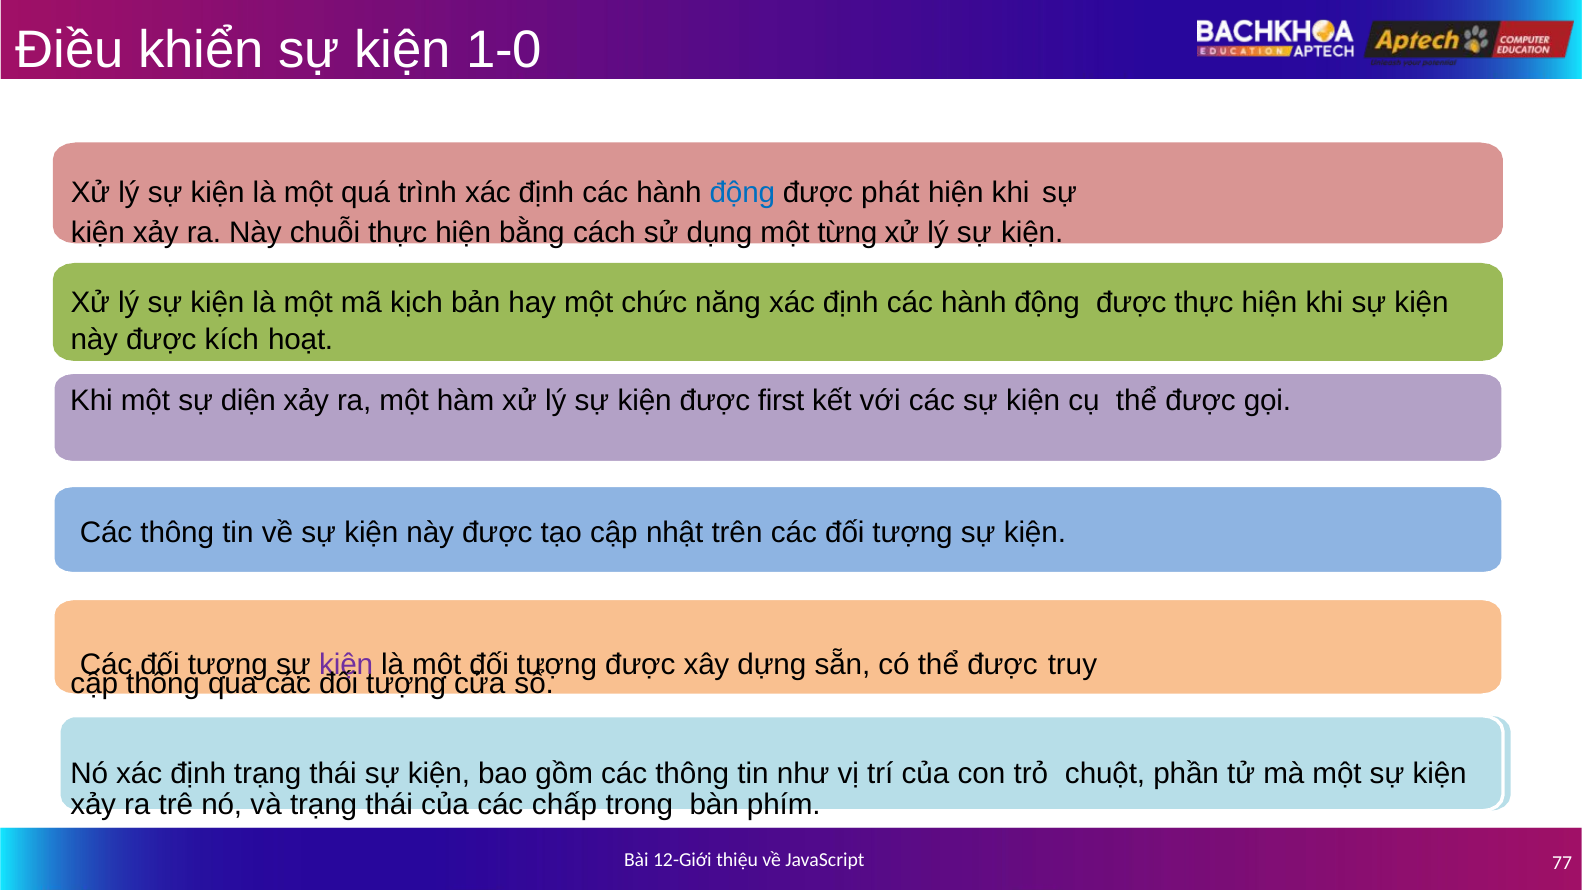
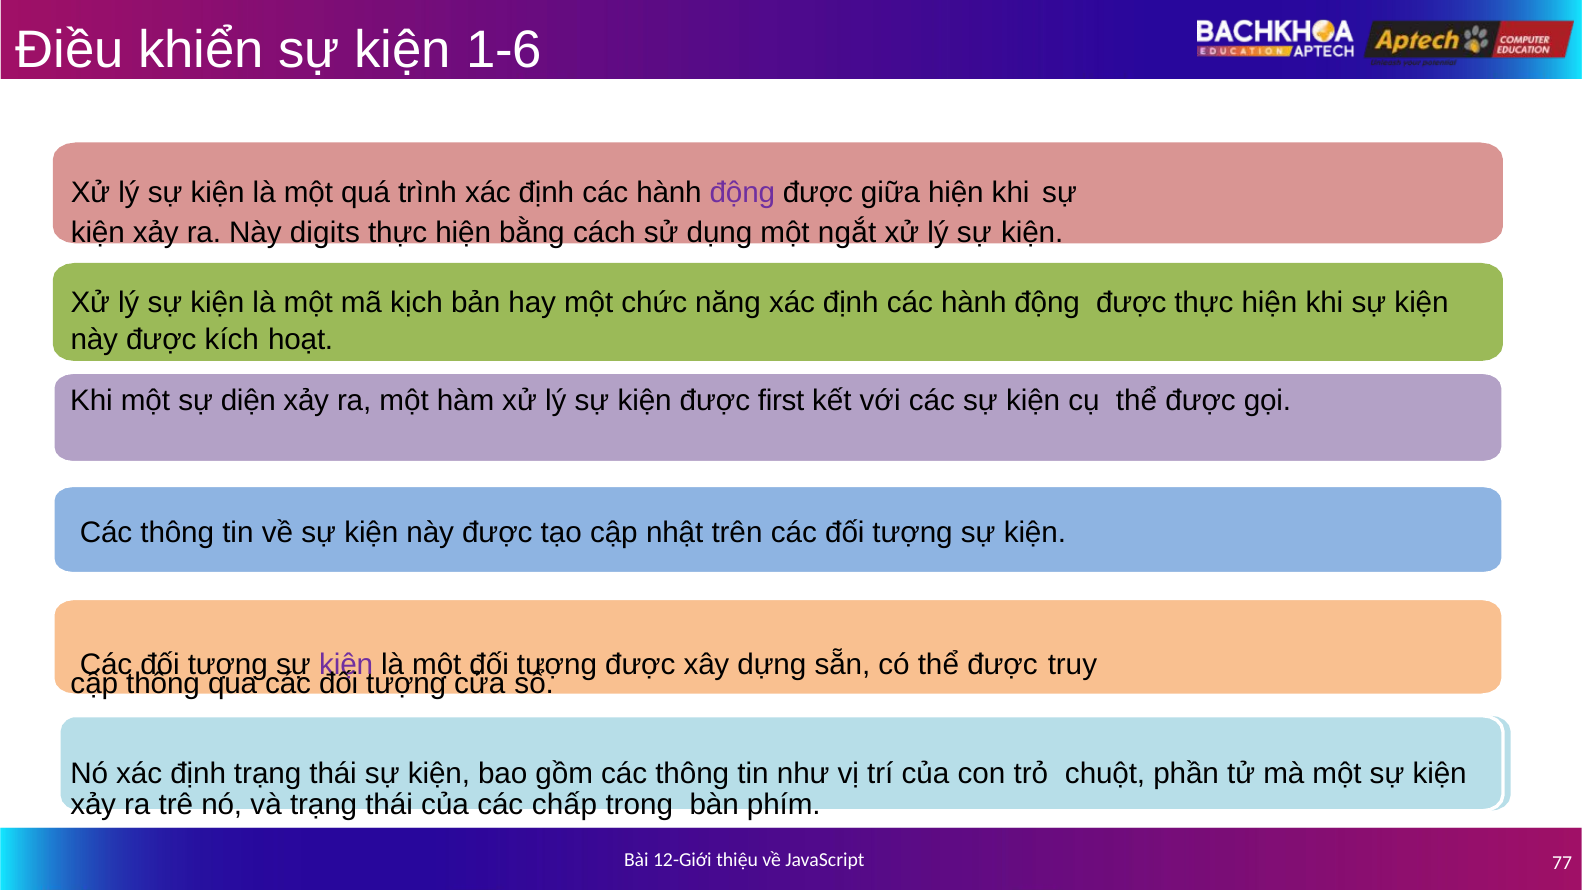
1-0: 1-0 -> 1-6 (504, 50)
động colour: blue -> purple (742, 193)
phát: phát -> giữa (891, 193)
chuỗi: chuỗi -> digits (325, 232)
từng: từng -> ngắt (847, 232)
